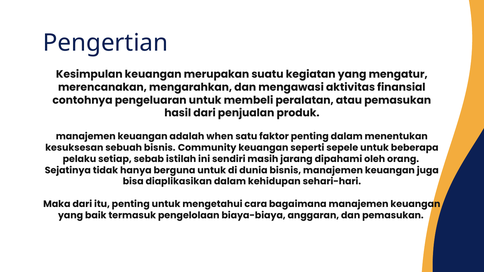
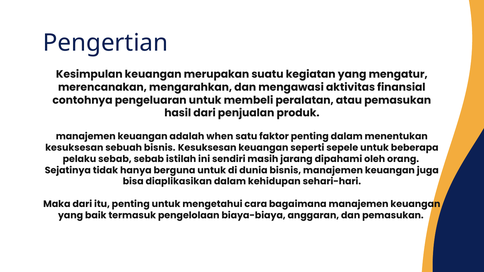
bisnis Community: Community -> Kesuksesan (207, 148)
pelaku setiap: setiap -> sebab (115, 159)
